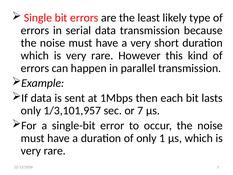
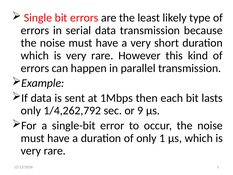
1/3,101,957: 1/3,101,957 -> 1/4,262,792 (72, 110)
7: 7 -> 9 (140, 110)
